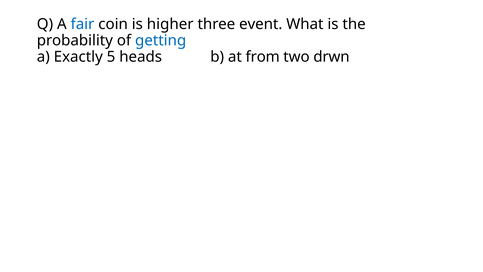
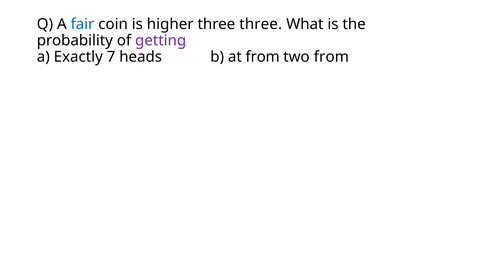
three event: event -> three (261, 24)
getting colour: blue -> purple (161, 41)
5: 5 -> 7 (111, 57)
two drwn: drwn -> from (331, 57)
